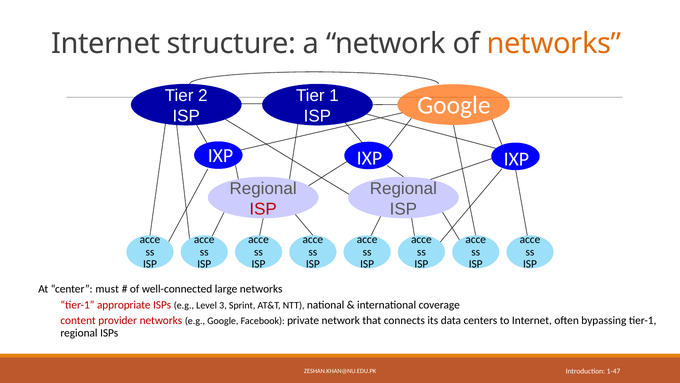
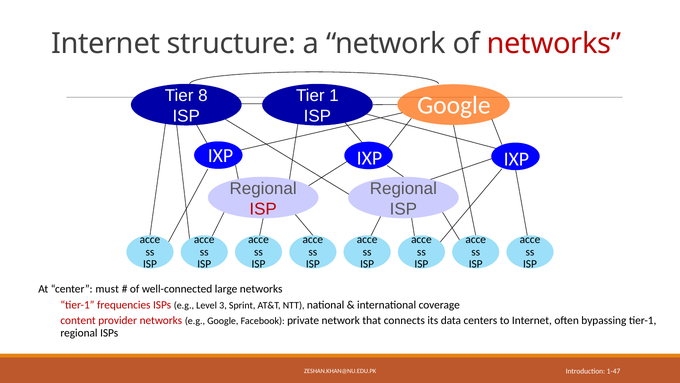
networks colour: orange -> red (554, 44)
2: 2 -> 8 (203, 96)
appropriate: appropriate -> frequencies (124, 304)
